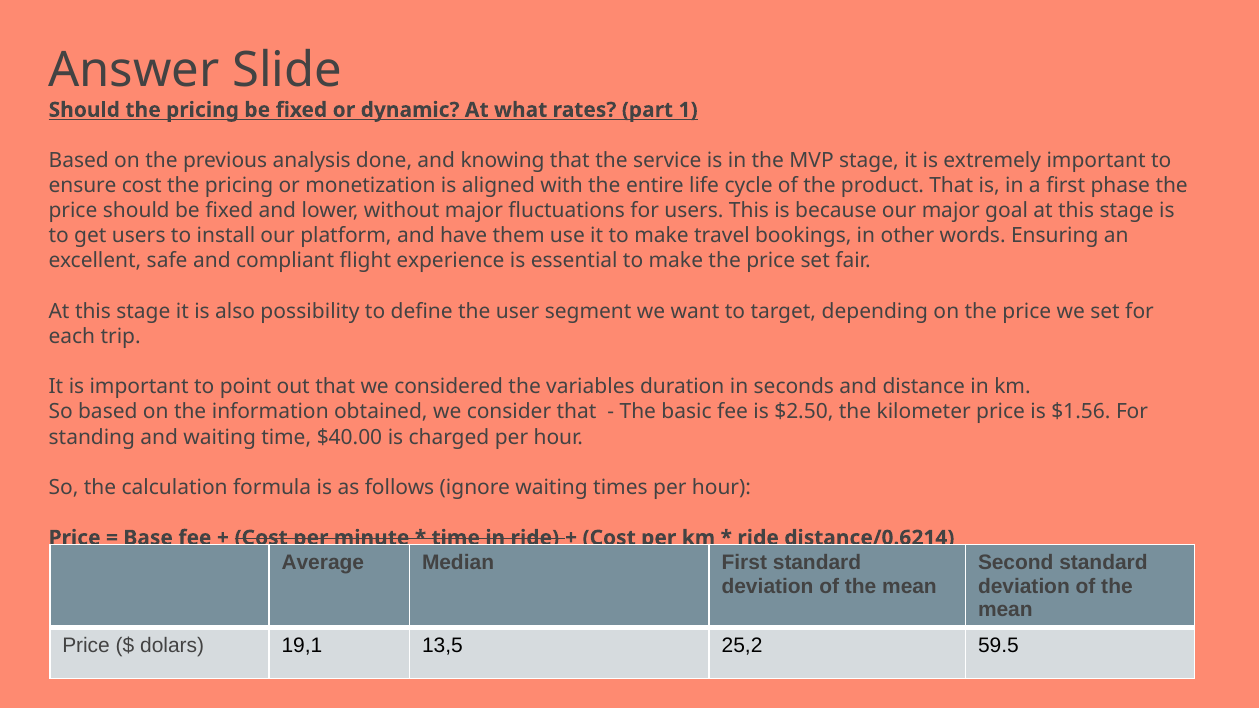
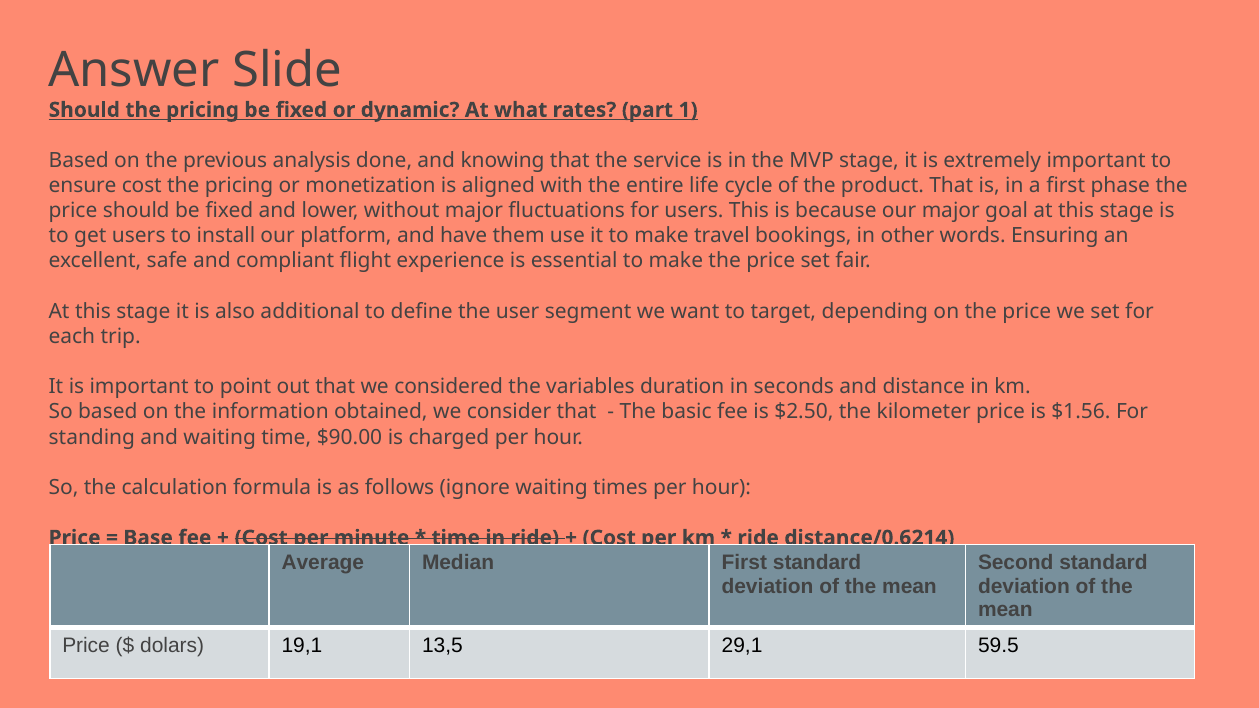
possibility: possibility -> additional (310, 311)
$40.00: $40.00 -> $90.00 (350, 437)
25,2: 25,2 -> 29,1 (742, 646)
